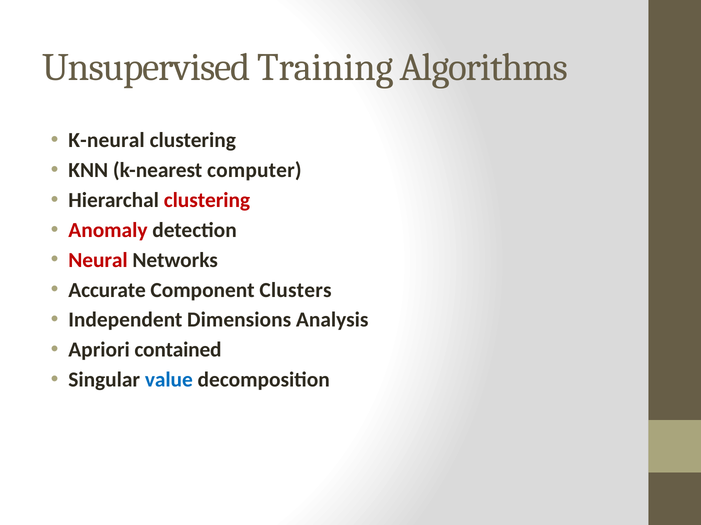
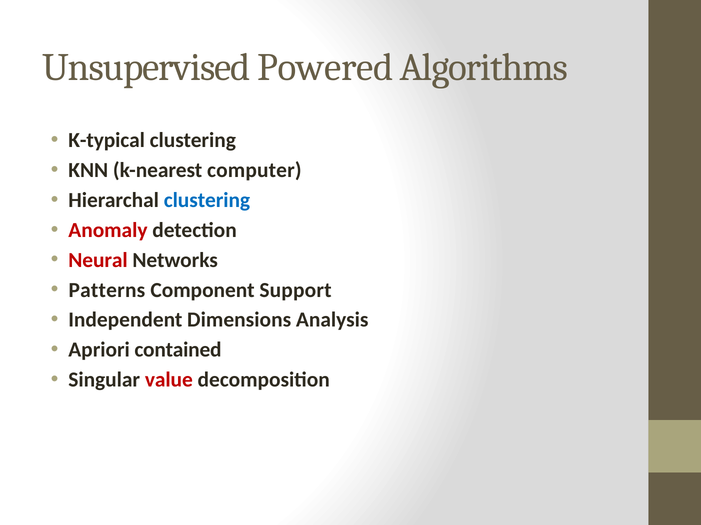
Training: Training -> Powered (325, 68)
K-neural: K-neural -> K-typical (107, 141)
clustering colour: red -> blue (207, 200)
Accurate: Accurate -> Patterns (107, 290)
Clusters: Clusters -> Support (295, 290)
value colour: blue -> red (169, 380)
